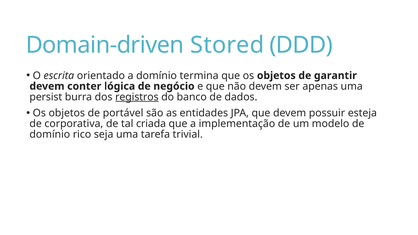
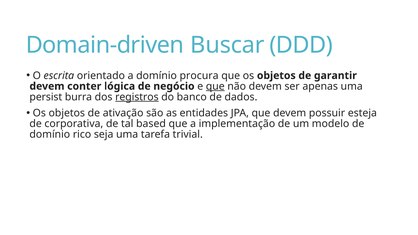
Stored: Stored -> Buscar (227, 45)
termina: termina -> procura (199, 76)
que underline: none -> present (215, 86)
portável: portável -> ativação (123, 113)
criada: criada -> based (151, 124)
